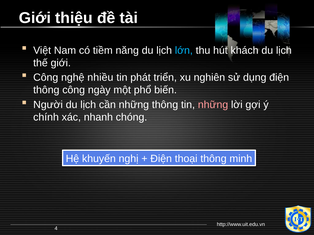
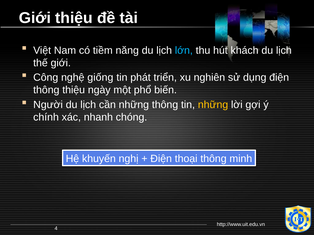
nhiều: nhiều -> giống (100, 78)
thông công: công -> thiệu (74, 90)
những colour: pink -> yellow (213, 105)
